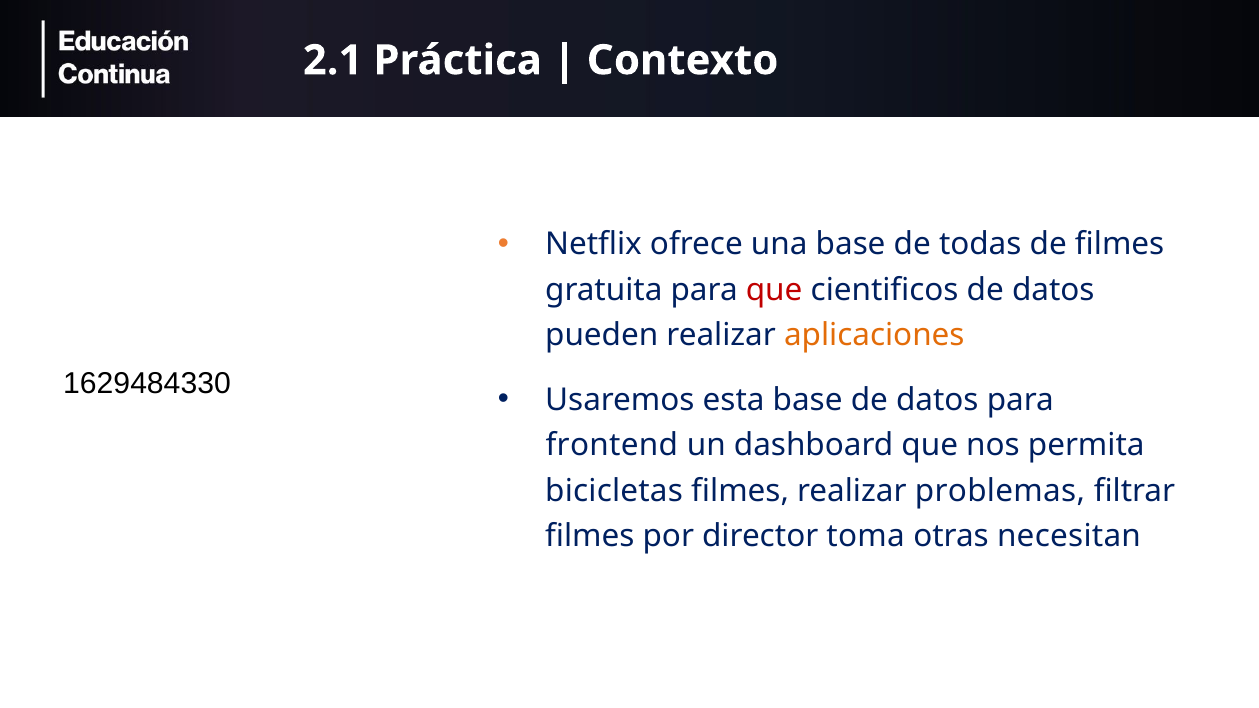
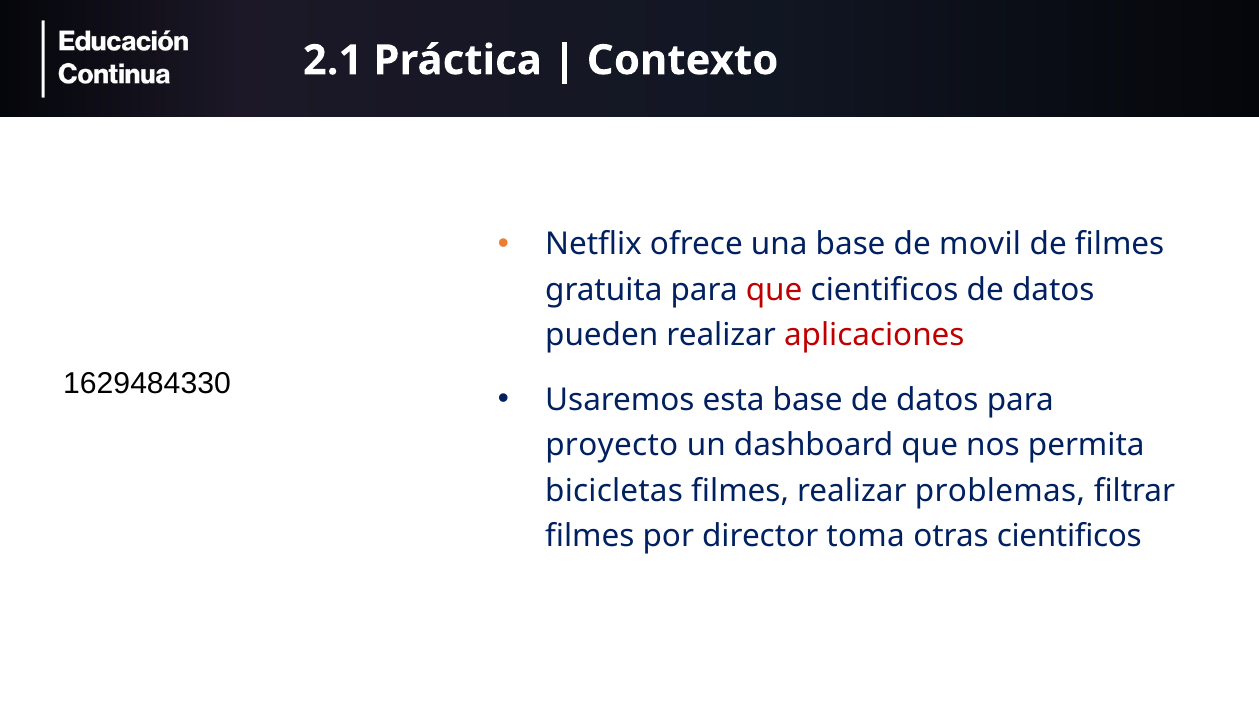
todas: todas -> movil (980, 245)
aplicaciones colour: orange -> red (874, 335)
frontend: frontend -> proyecto (612, 446)
otras necesitan: necesitan -> cientificos (1069, 536)
